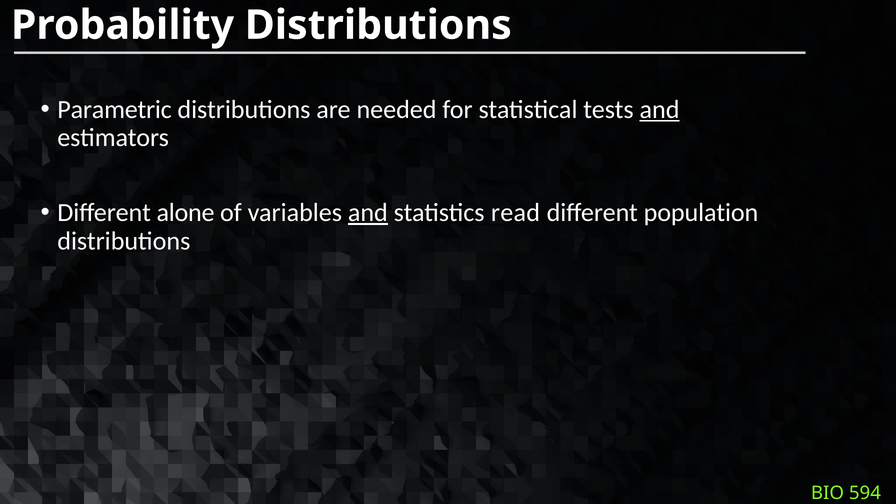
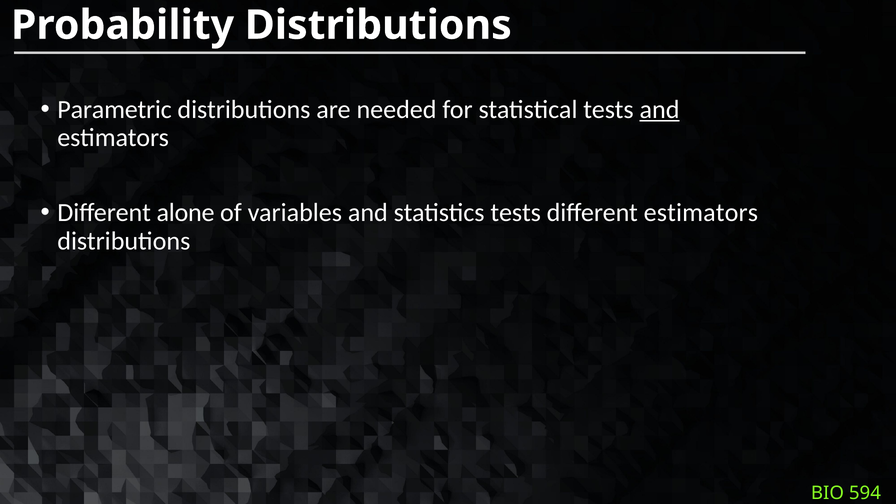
and underline: present -> none (368, 213)
statistics read: read -> tests (516, 213)
different population: population -> estimators (701, 213)
